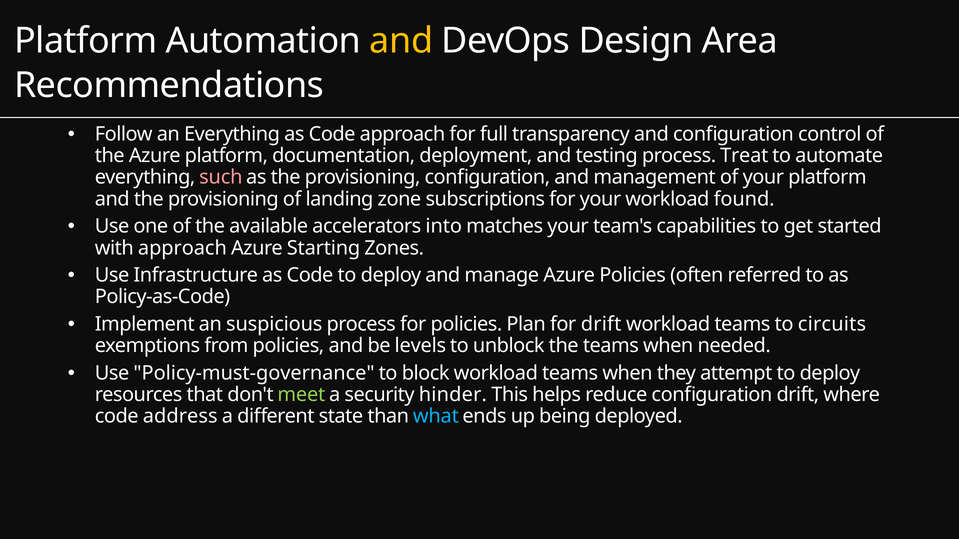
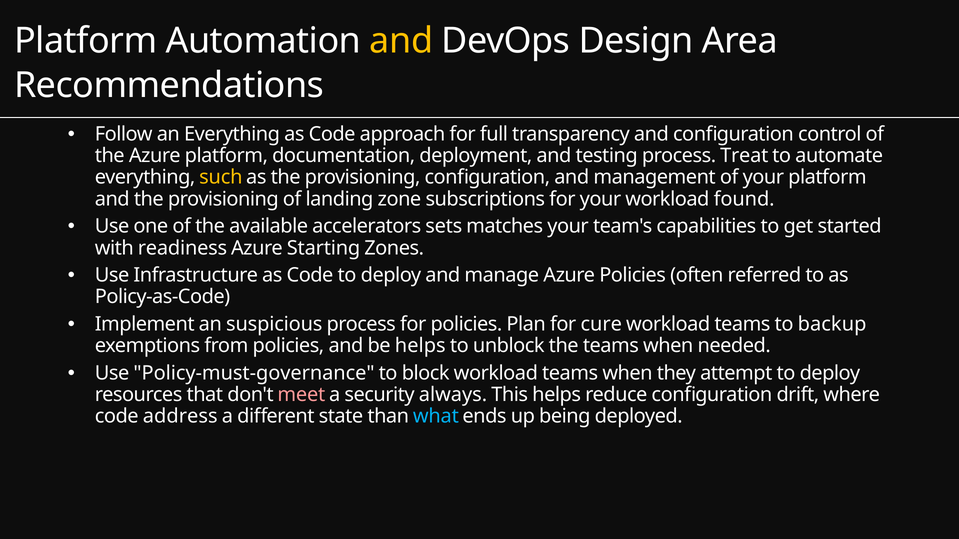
such colour: pink -> yellow (221, 178)
into: into -> sets (444, 227)
with approach: approach -> readiness (182, 248)
for drift: drift -> cure (601, 325)
circuits: circuits -> backup (832, 325)
be levels: levels -> helps (420, 346)
meet colour: light green -> pink (301, 395)
hinder: hinder -> always (453, 395)
